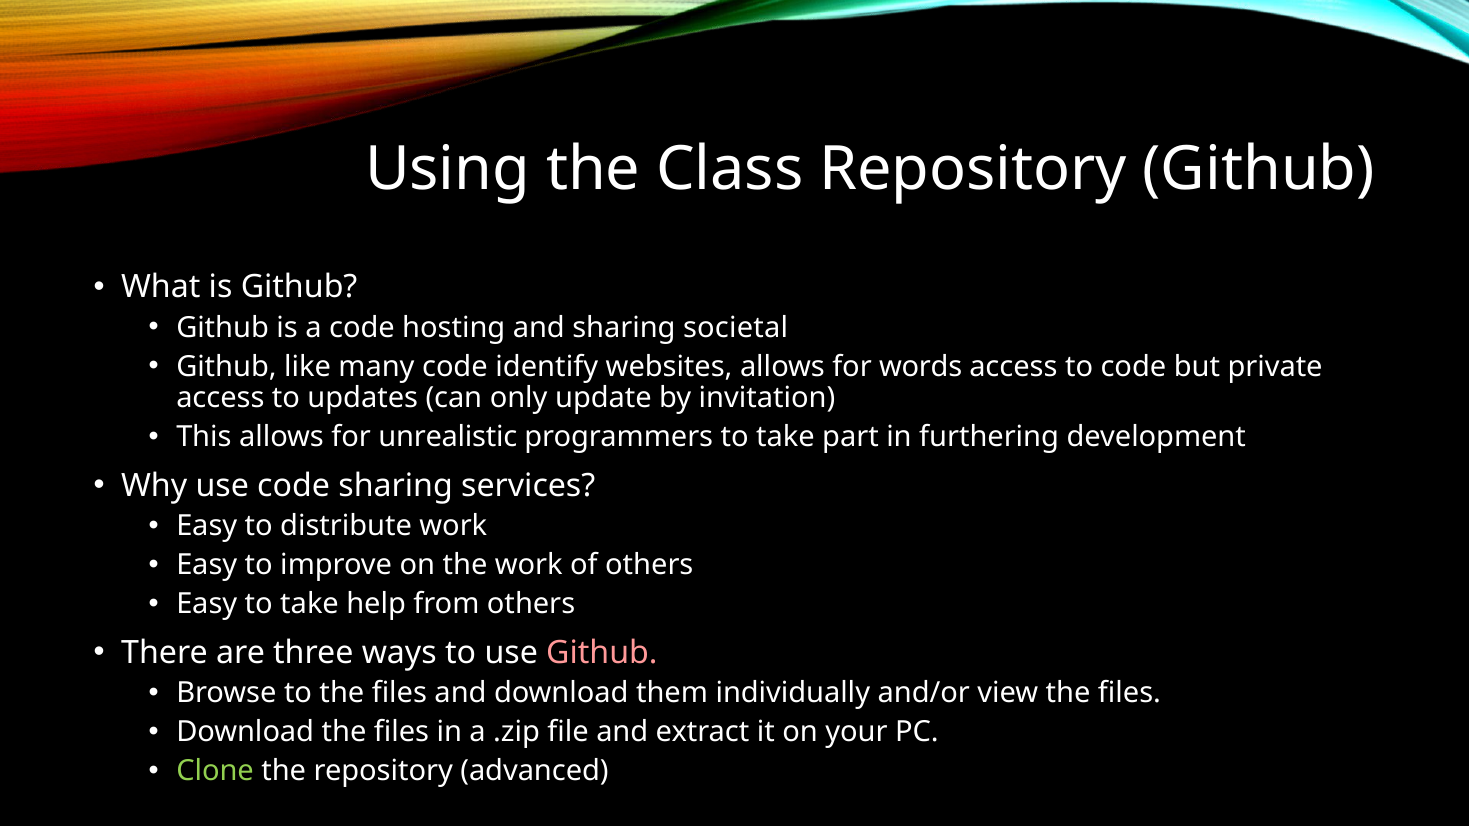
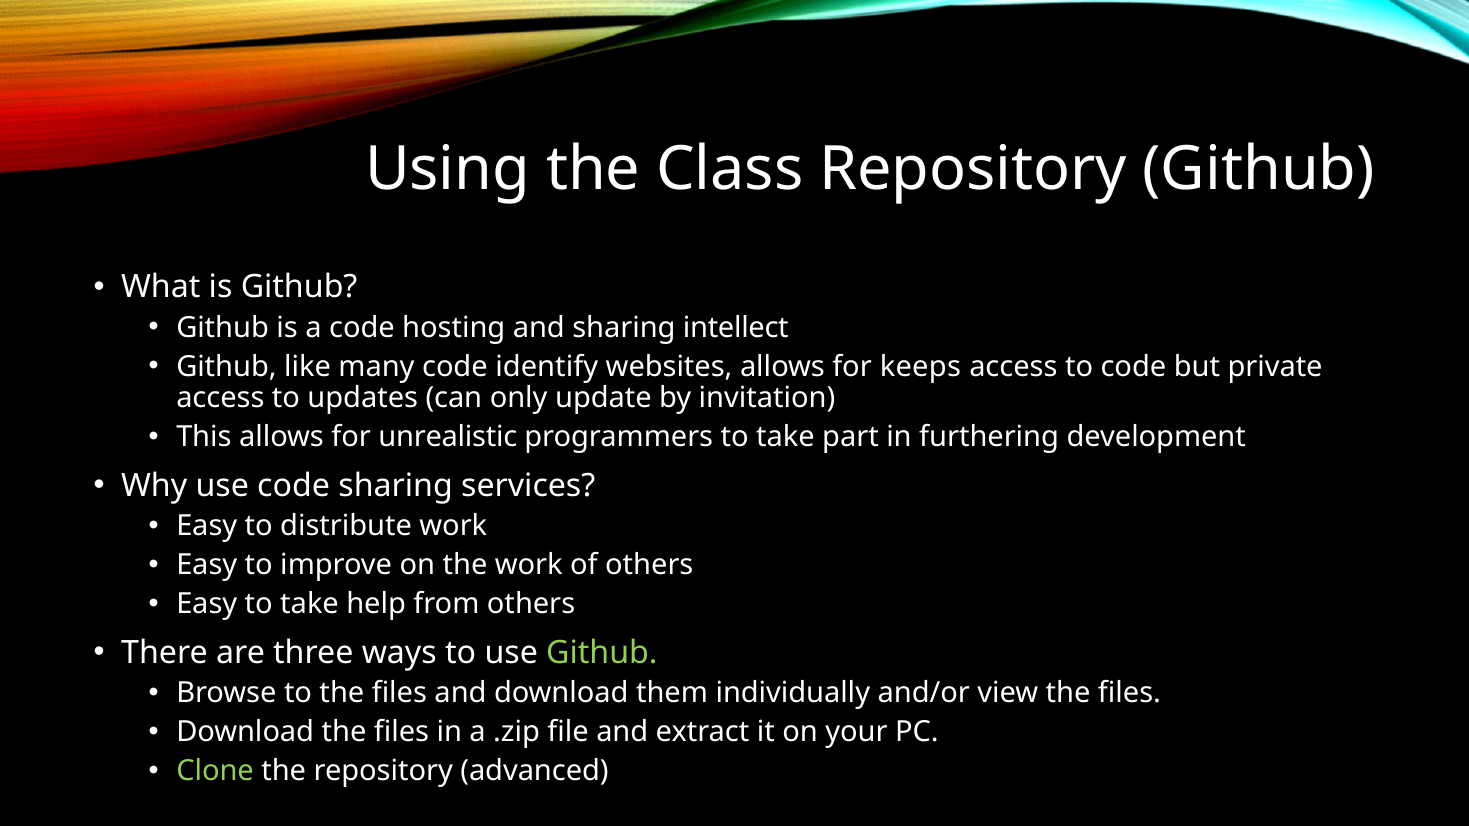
societal: societal -> intellect (736, 328)
words: words -> keeps (920, 367)
Github colour: pink -> light green (602, 653)
